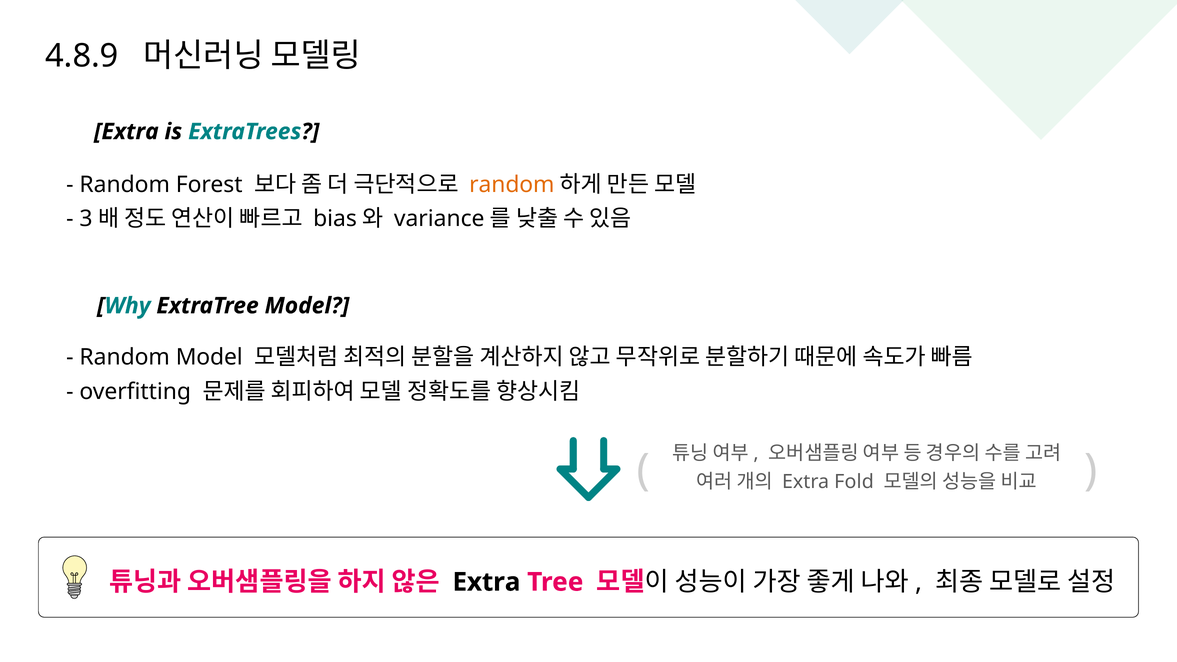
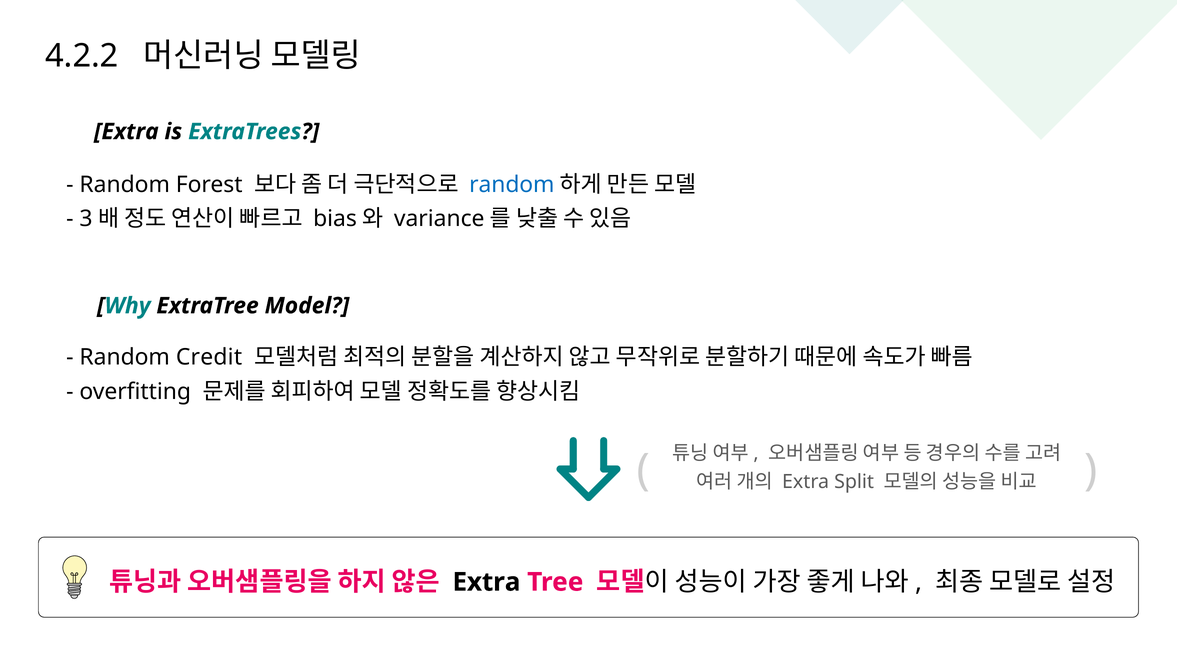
4.8.9: 4.8.9 -> 4.2.2 (82, 56)
random colour: orange -> blue (512, 185)
Random Model: Model -> Credit (209, 357)
Fold: Fold -> Split (854, 482)
